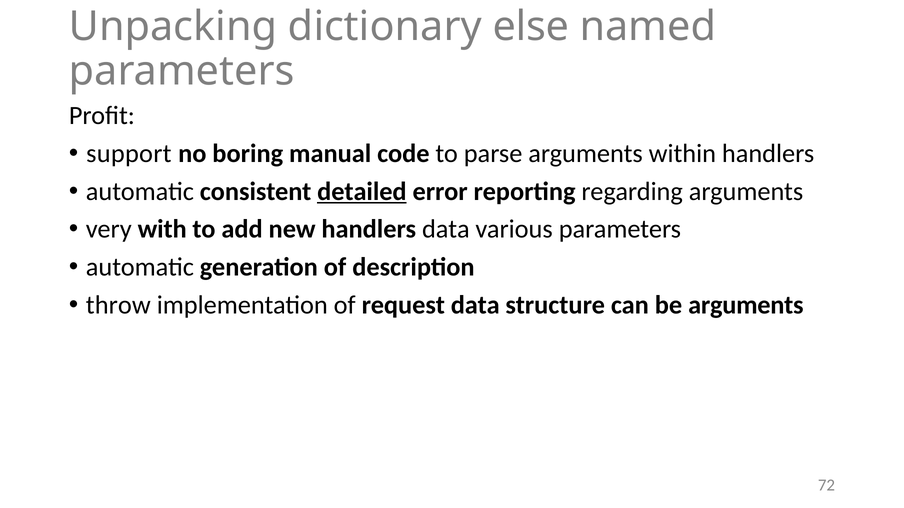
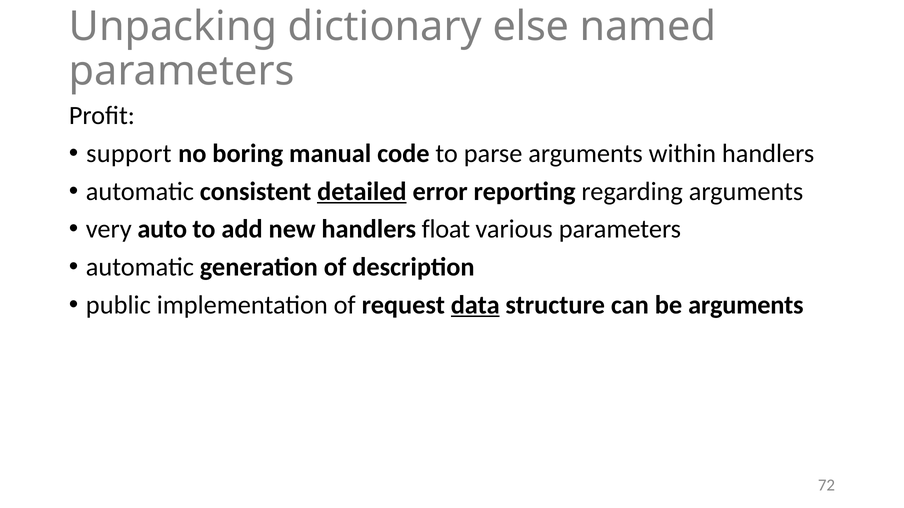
with: with -> auto (162, 229)
handlers data: data -> float (446, 229)
throw: throw -> public (118, 305)
data underline: none -> present (475, 305)
